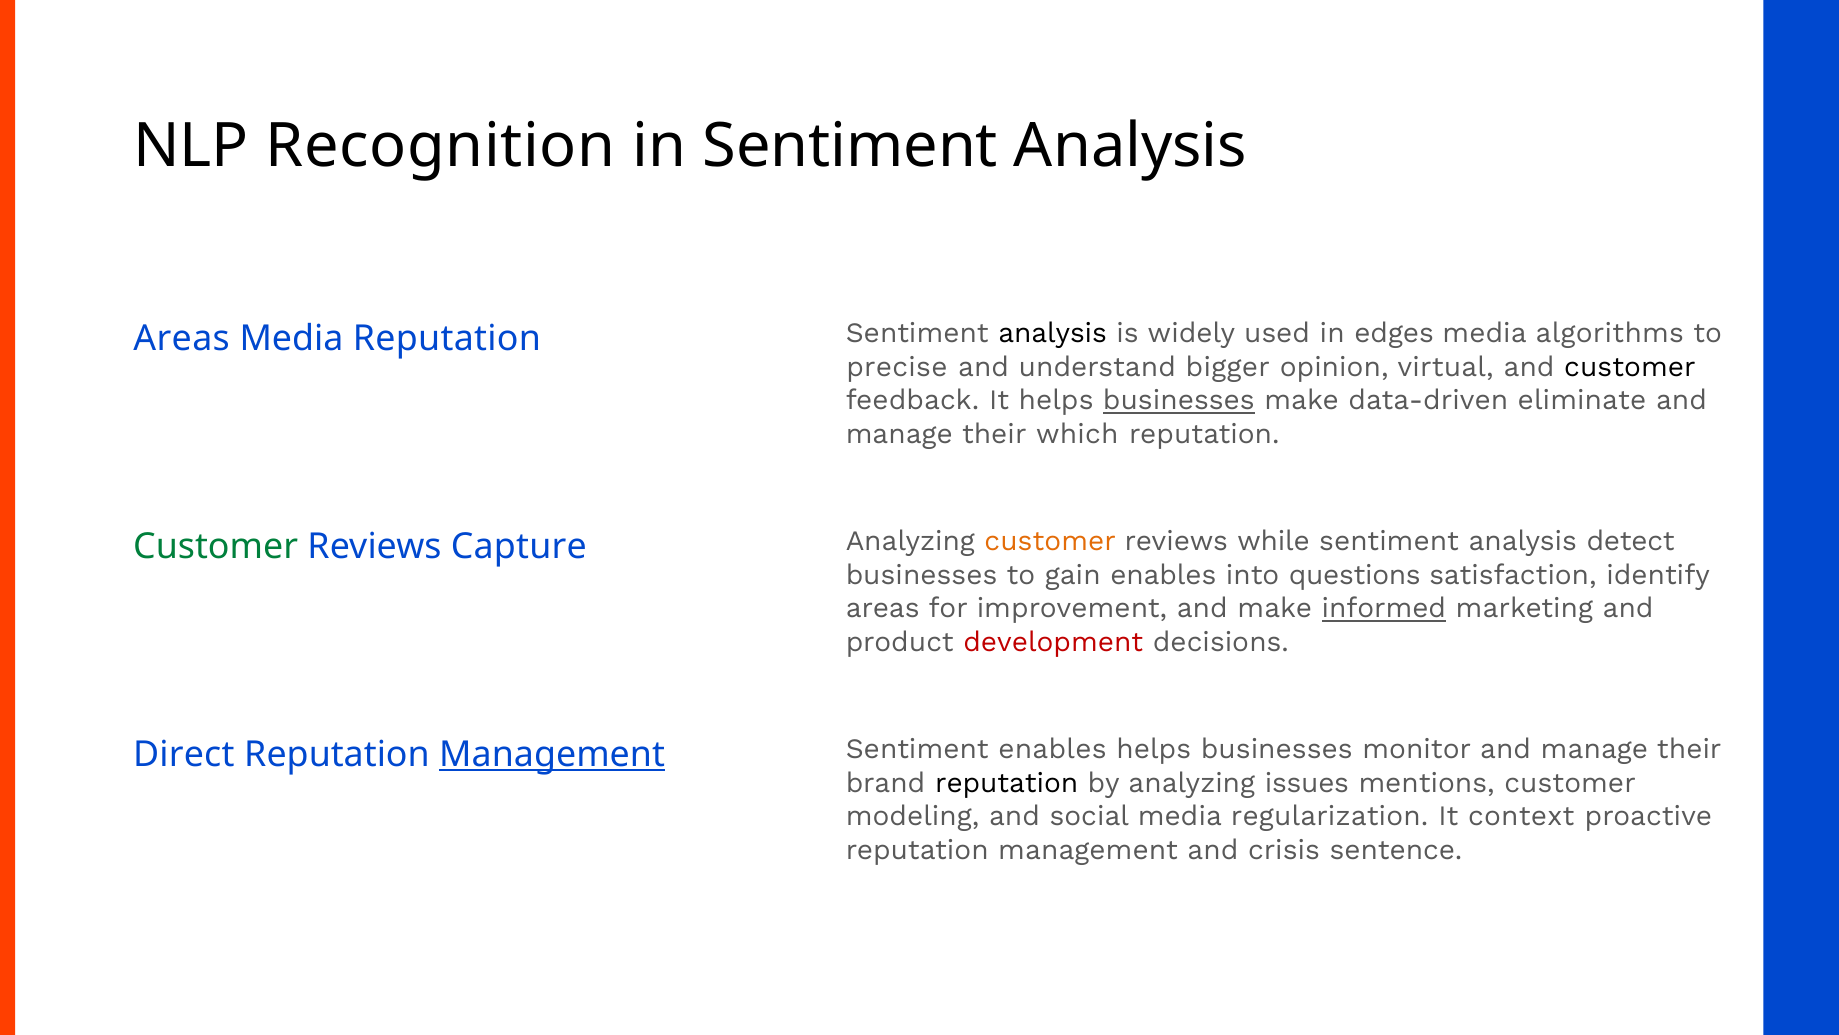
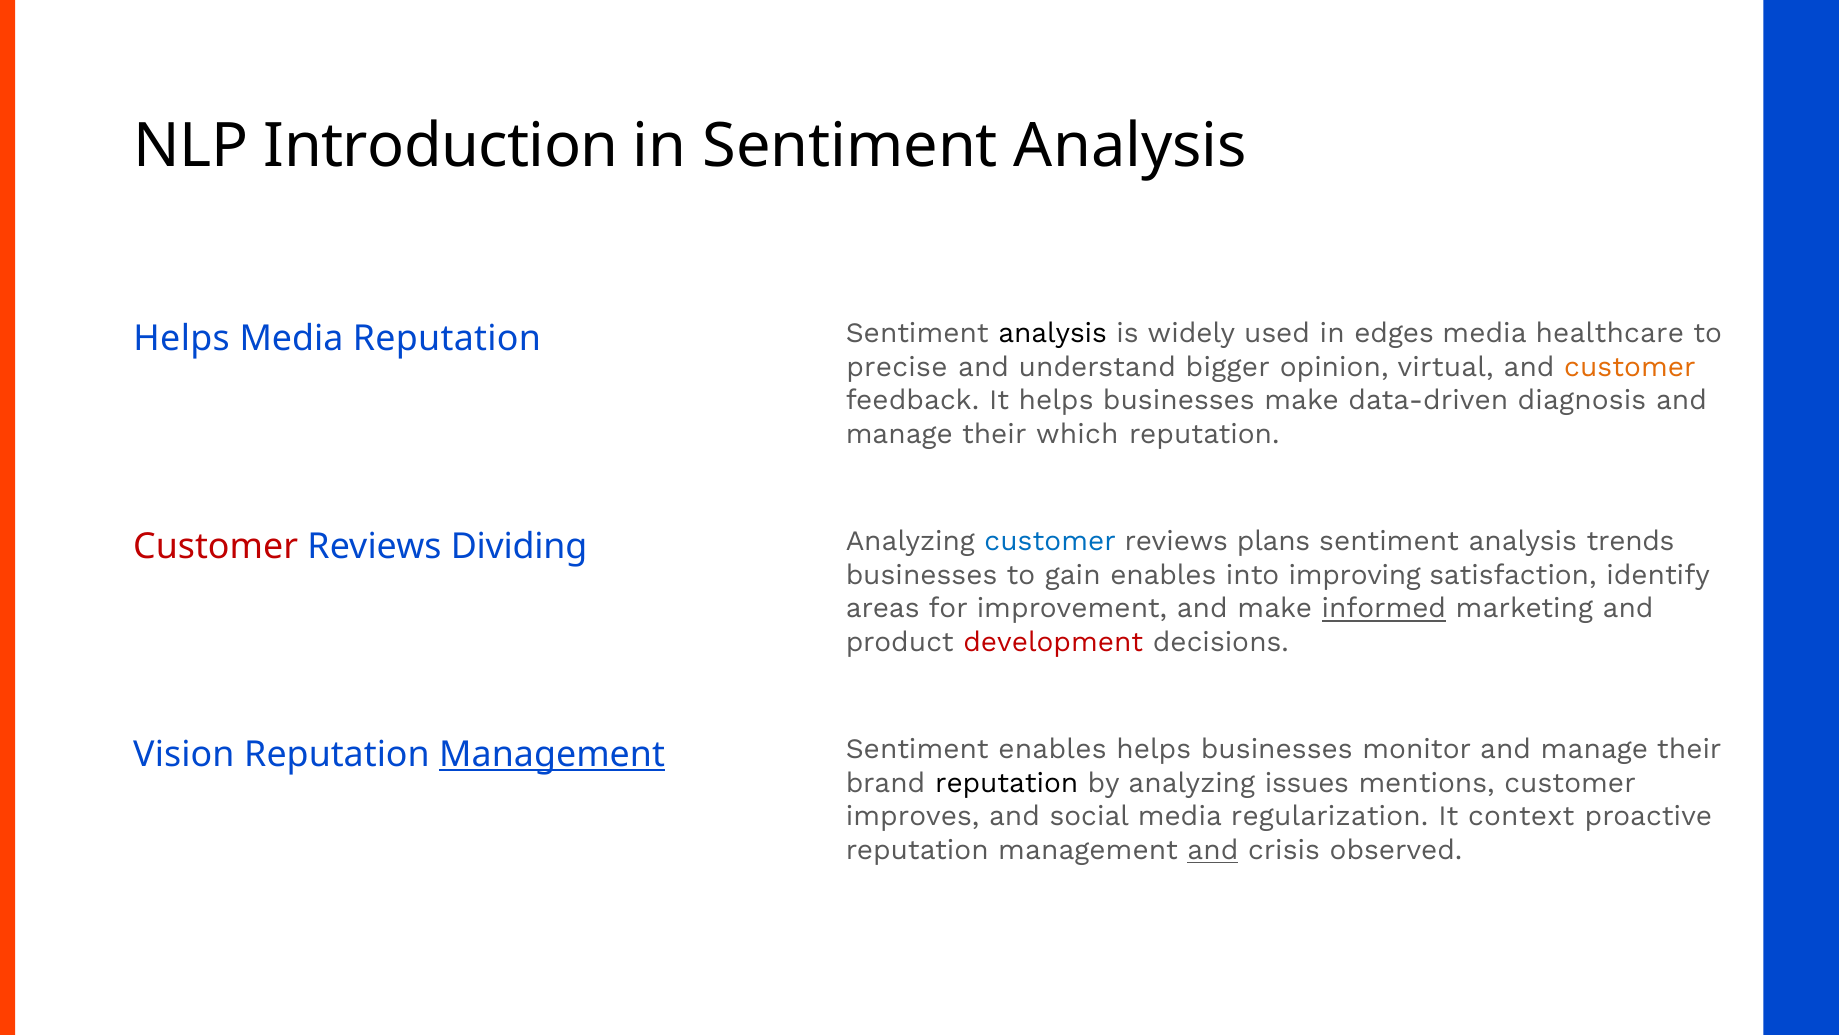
Recognition: Recognition -> Introduction (441, 146)
Areas: Areas -> Helps (182, 338)
algorithms: algorithms -> healthcare (1610, 333)
customer colour: black -> orange (1630, 367)
businesses underline: present -> none (1179, 400)
eliminate: eliminate -> diagnosis (1582, 400)
Customer colour: green -> red (216, 546)
Capture: Capture -> Dividing (519, 546)
customer colour: orange -> blue (1050, 541)
while: while -> plans (1274, 541)
detect: detect -> trends (1631, 541)
questions: questions -> improving (1355, 575)
Direct: Direct -> Vision (184, 754)
modeling: modeling -> improves (913, 816)
and underline: none -> present (1213, 850)
sentence: sentence -> observed (1396, 850)
